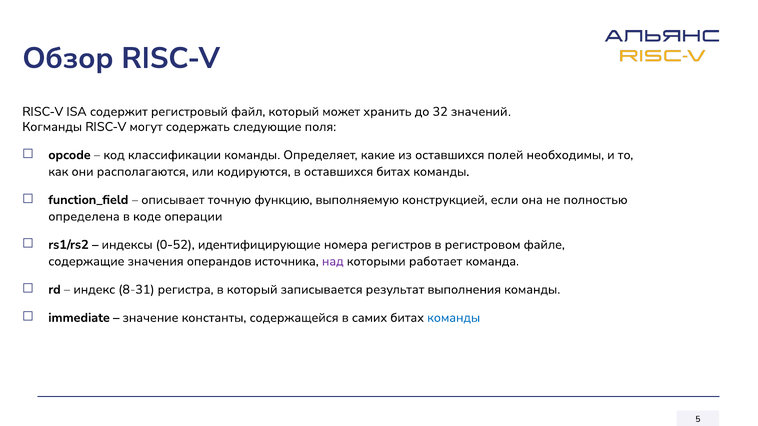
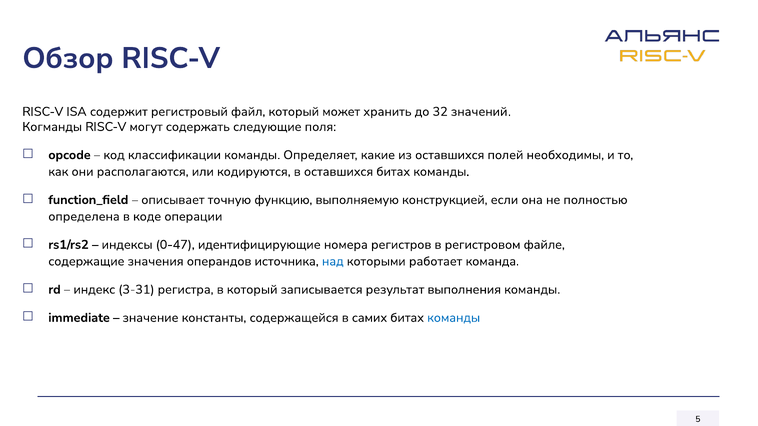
0-52: 0-52 -> 0-47 (175, 245)
над colour: purple -> blue (333, 262)
8-31: 8-31 -> 3-31 (136, 290)
